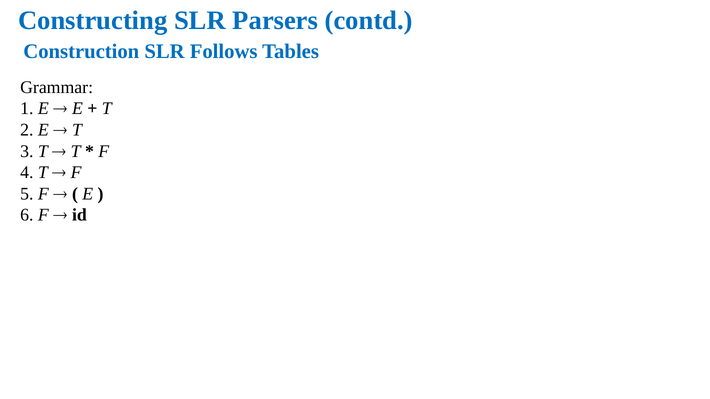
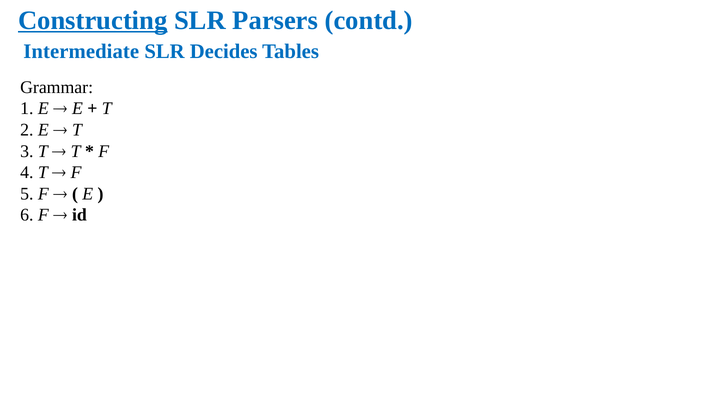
Constructing underline: none -> present (93, 20)
Construction: Construction -> Intermediate (81, 52)
Follows: Follows -> Decides (224, 52)
